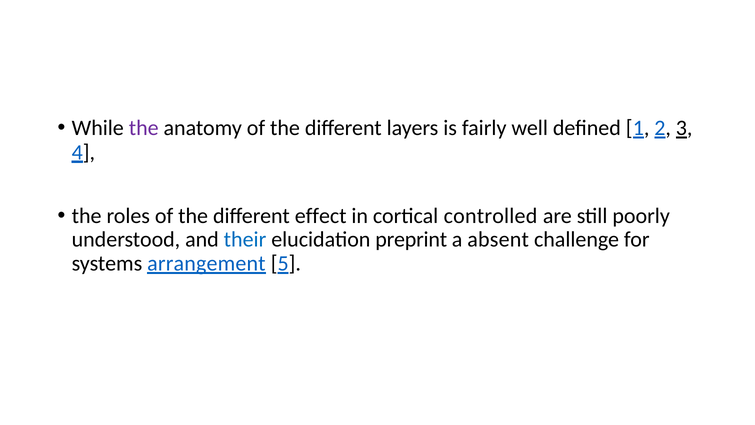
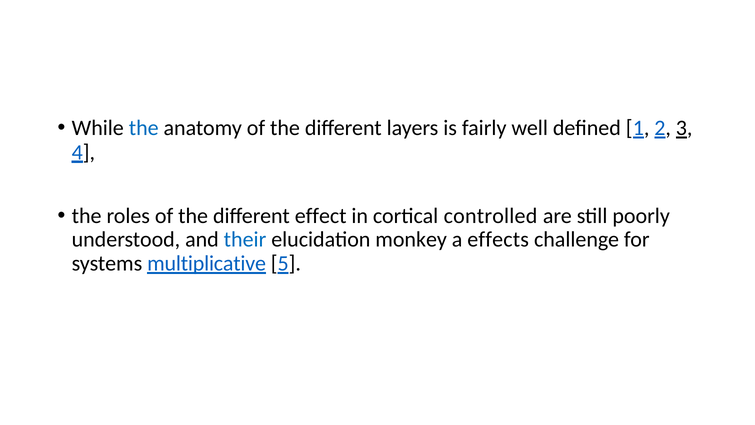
the colour: purple -> blue (144, 128)
preprint: preprint -> monkey (411, 239)
absent: absent -> effects (498, 239)
arrangement: arrangement -> multiplicative (207, 264)
